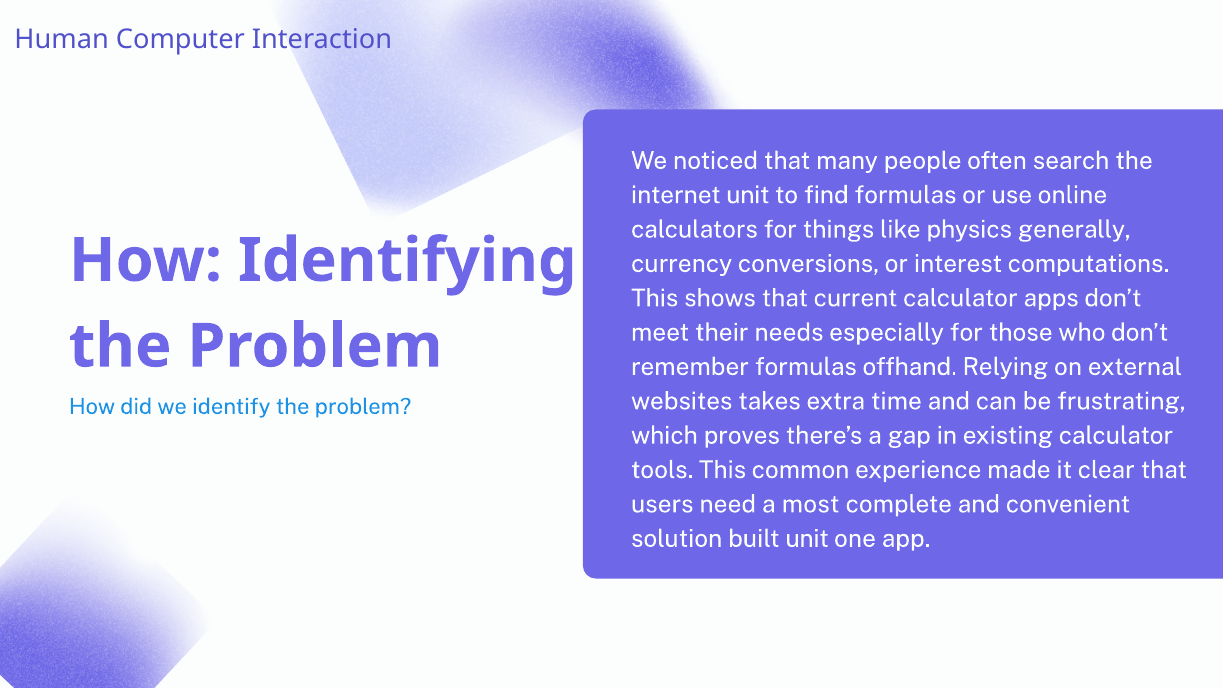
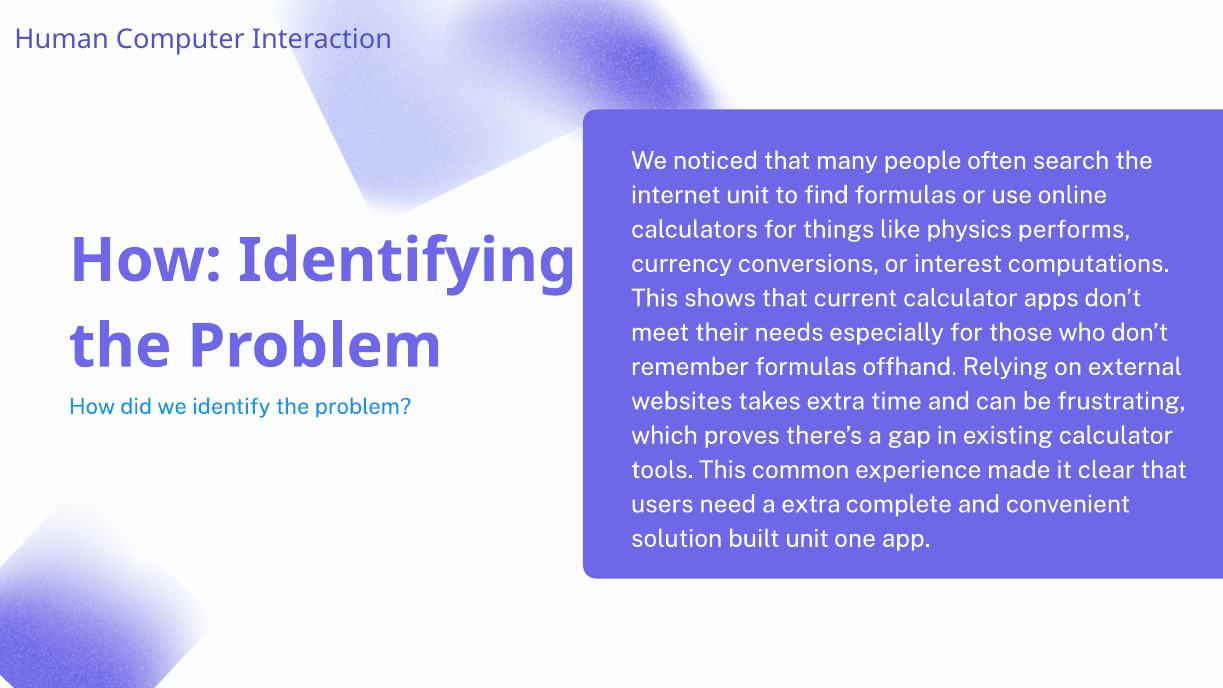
generally: generally -> performs (1074, 229)
a most: most -> extra (811, 504)
